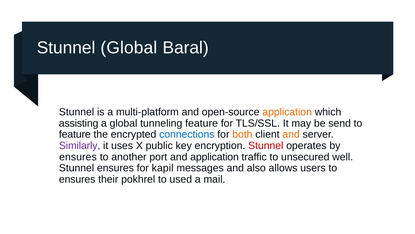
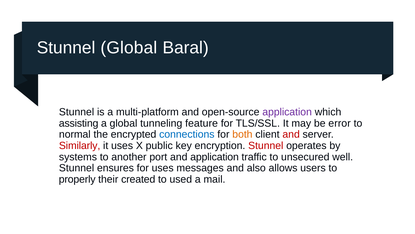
application colour: orange -> purple (287, 112)
send: send -> error (340, 123)
feature: feature -> normal (75, 134)
and colour: orange -> red (291, 134)
Similarly colour: purple -> red (80, 145)
ensures: ensures -> systems (78, 157)
for kapil: kapil -> uses (163, 168)
ensures: ensures -> properly (77, 179)
pokhrel: pokhrel -> created (138, 179)
